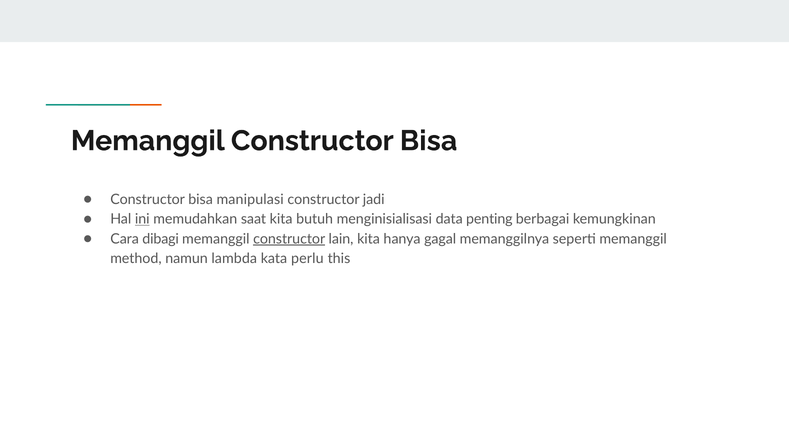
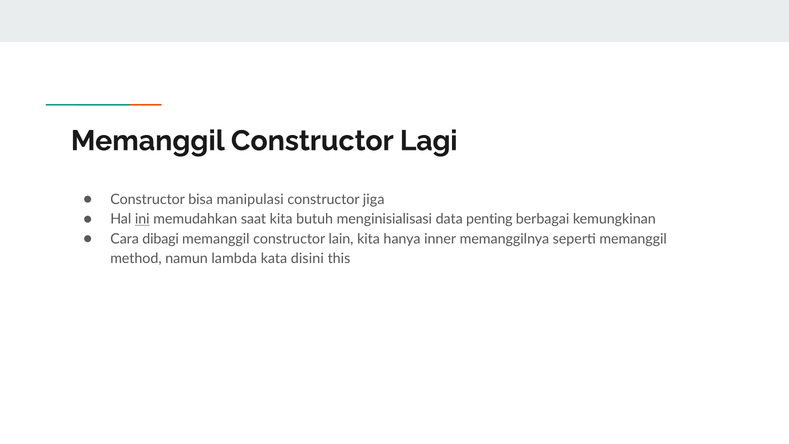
Memanggil Constructor Bisa: Bisa -> Lagi (429, 141)
jadi: jadi -> jiga (374, 199)
constructor underline: present -> none (289, 239)
gagal: gagal -> inner (440, 239)
perlu: perlu -> disini (307, 258)
